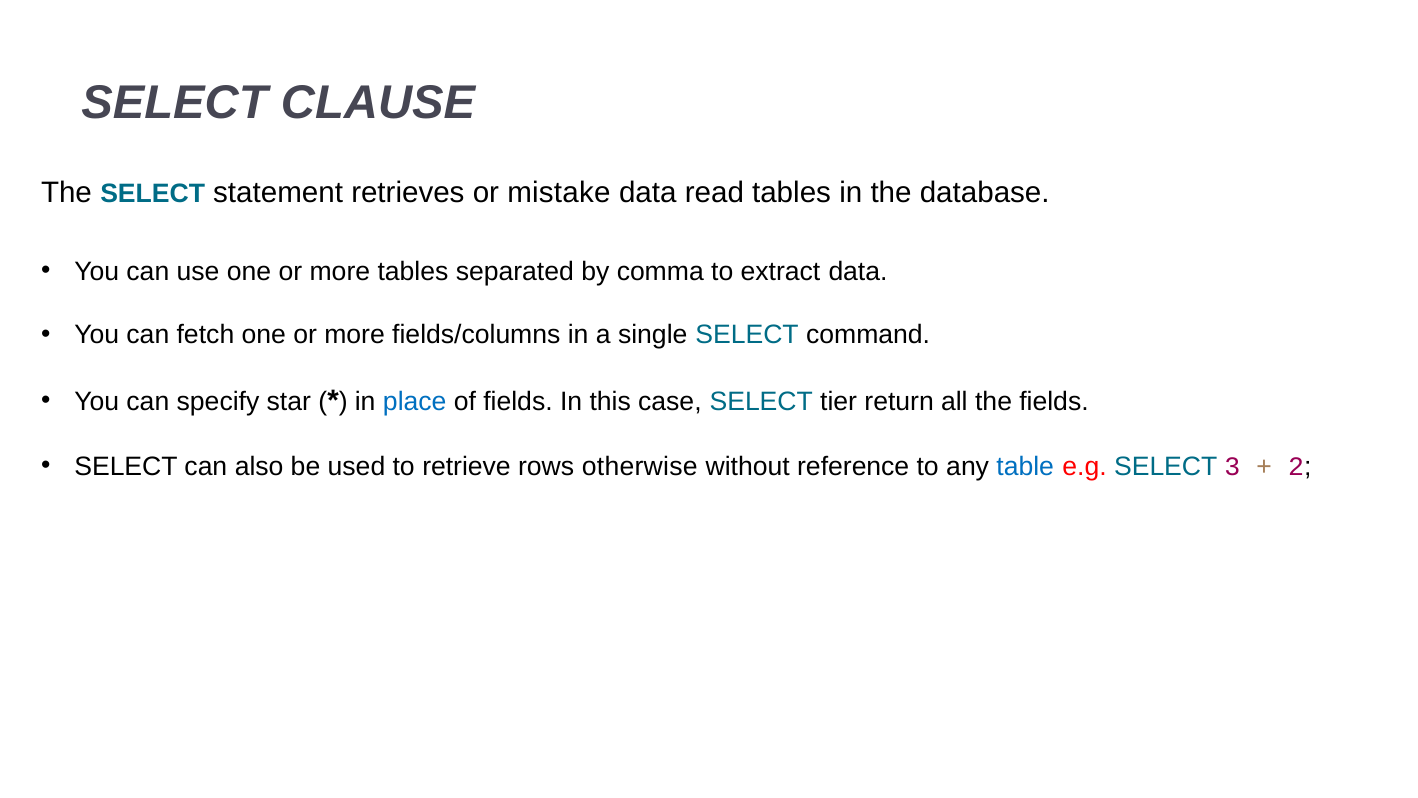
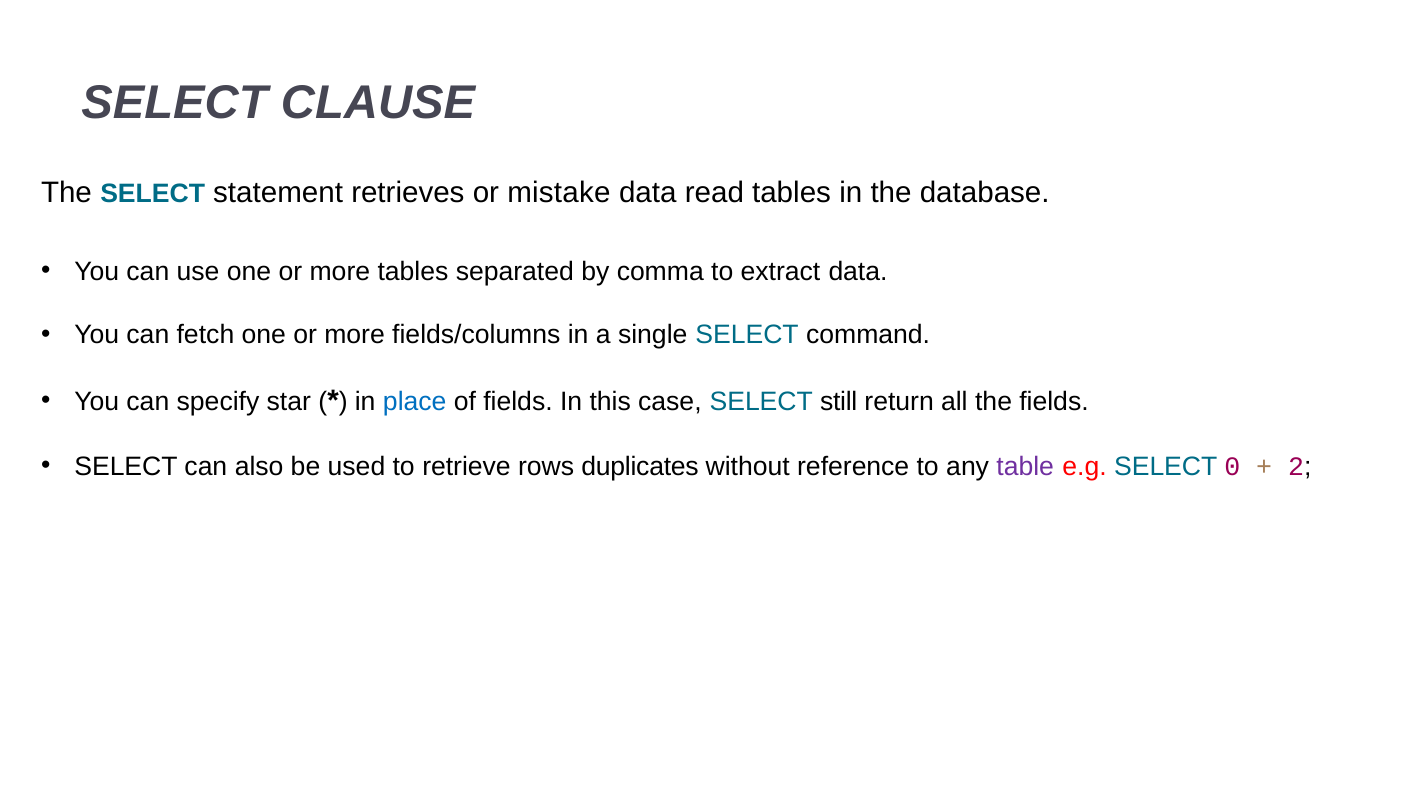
tier: tier -> still (839, 402)
otherwise: otherwise -> duplicates (640, 466)
table colour: blue -> purple (1025, 466)
3: 3 -> 0 (1232, 466)
